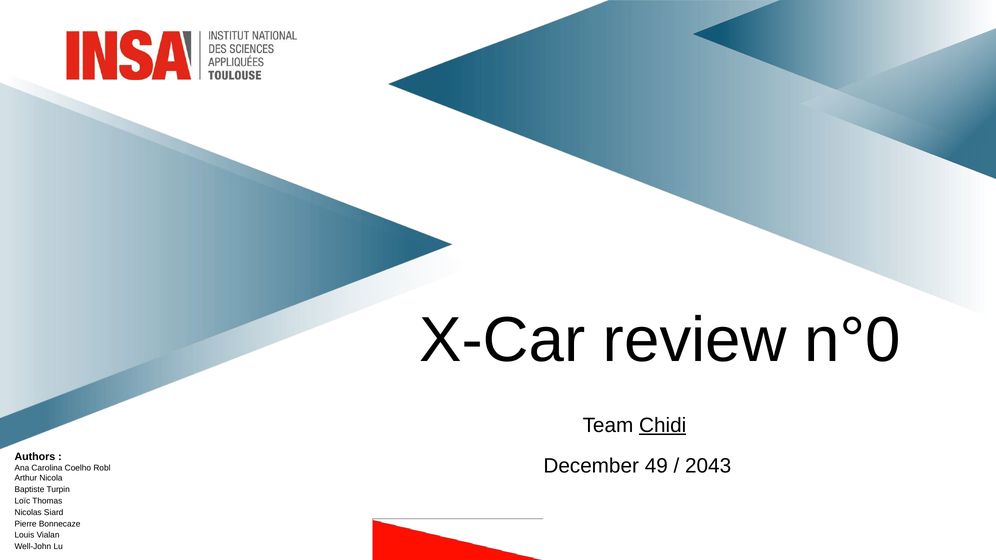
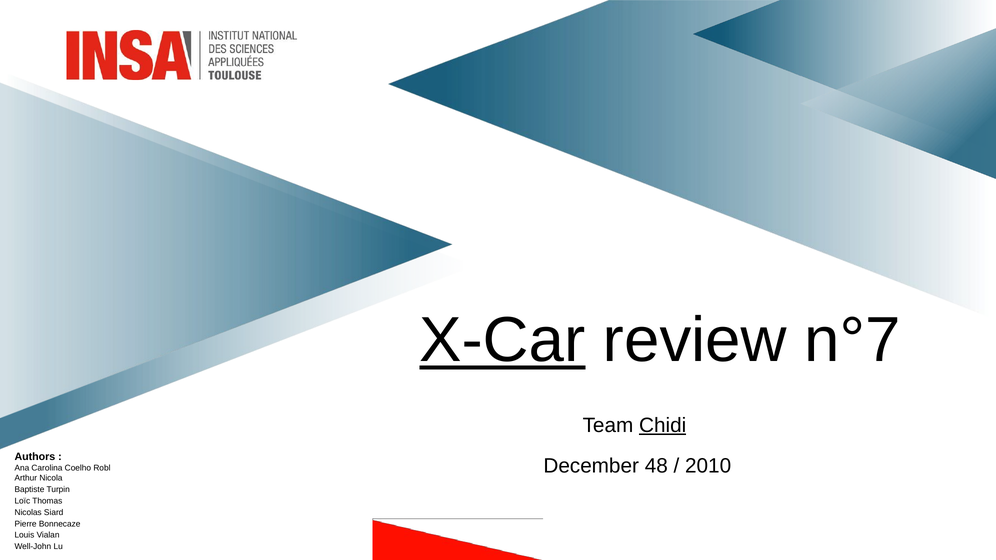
X-Car underline: none -> present (502, 340)
n°0: n°0 -> n°7 (852, 340)
49: 49 -> 48 (656, 466)
2043: 2043 -> 2010 (708, 466)
